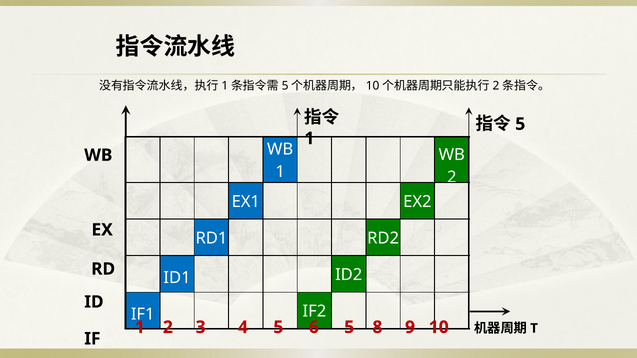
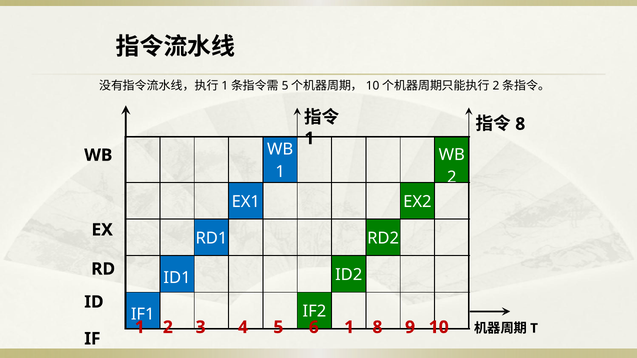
5: 5 -> 8 (520, 124)
6 5: 5 -> 1 (349, 328)
